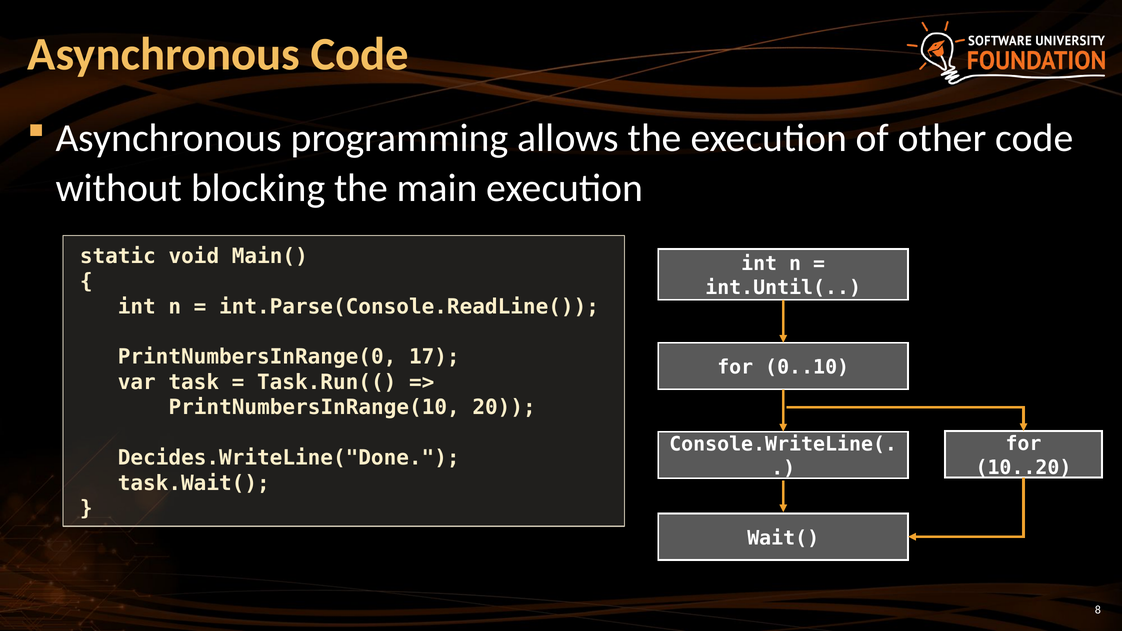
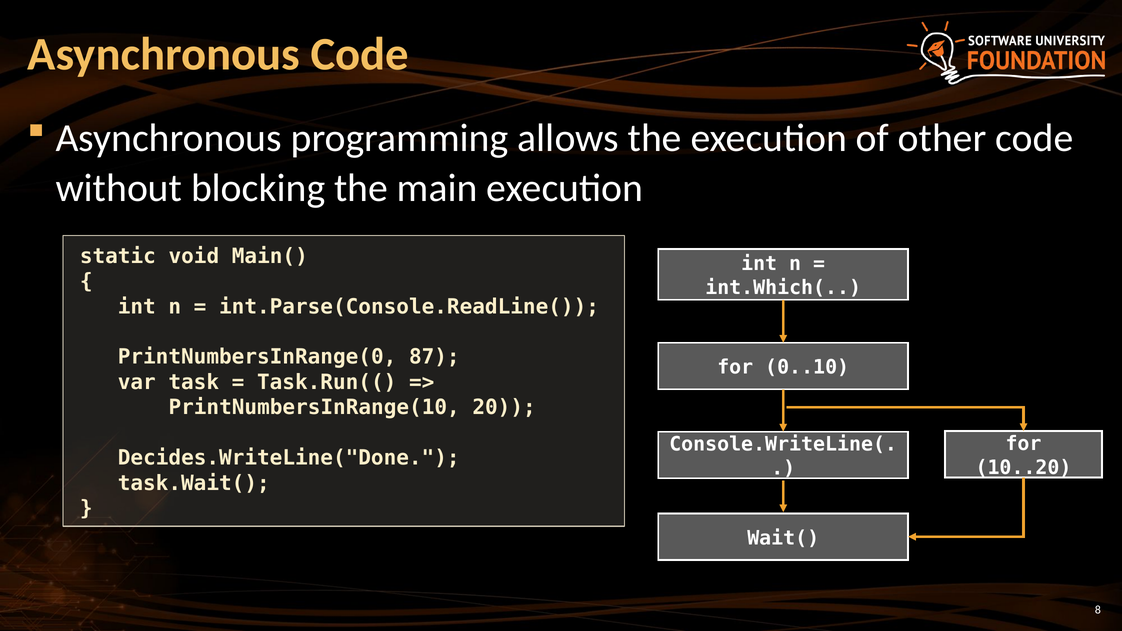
int.Until(: int.Until( -> int.Which( (783, 288)
17: 17 -> 87 (434, 357)
